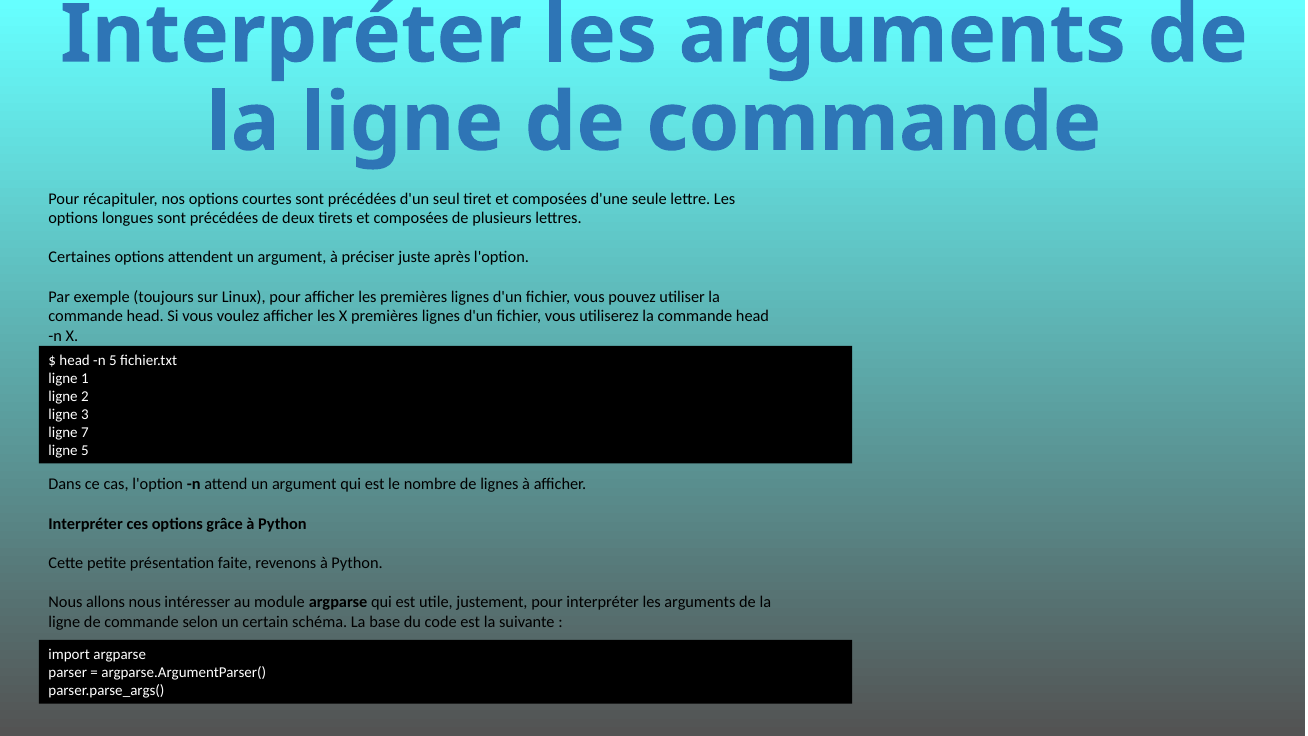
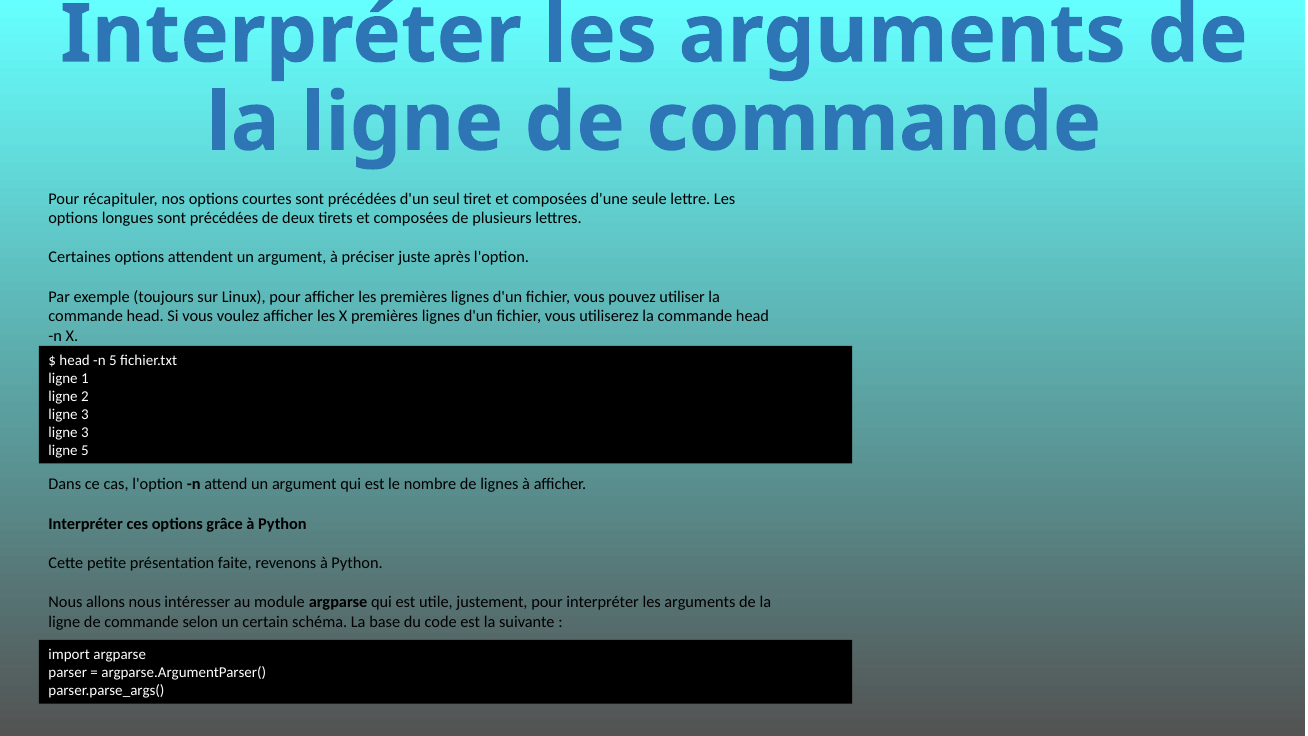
7: 7 -> 3 (85, 433)
